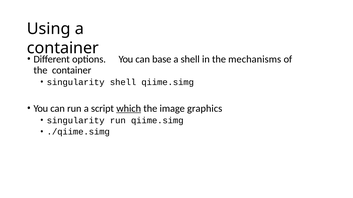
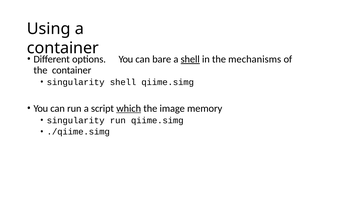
base: base -> bare (162, 59)
shell underline: none -> present (190, 59)
graphics: graphics -> memory (205, 109)
